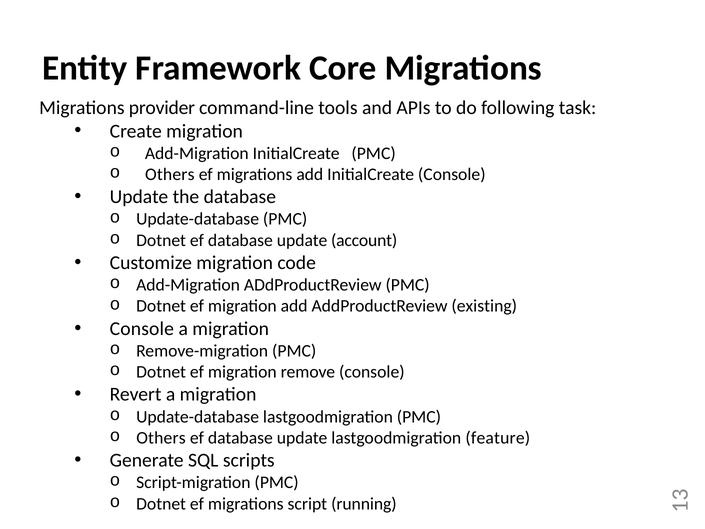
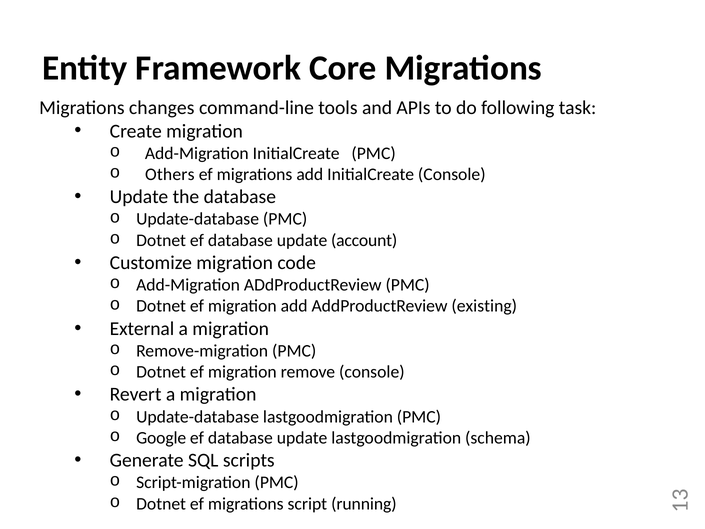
provider: provider -> changes (162, 108)
Console: Console -> External (142, 328)
Others: Others -> Google (161, 438)
feature: feature -> schema (498, 438)
